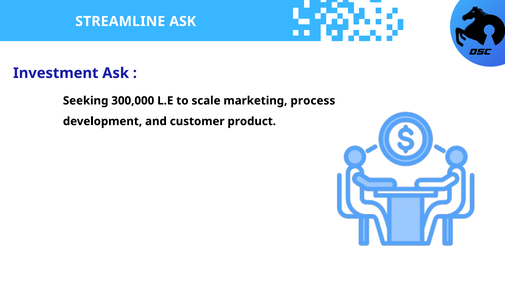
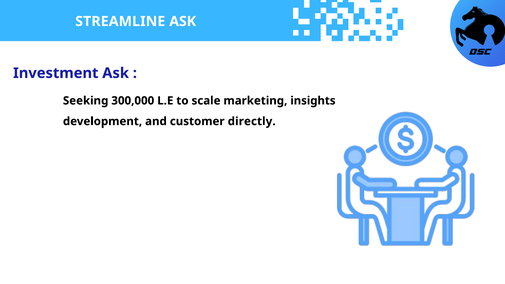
process: process -> insights (313, 101)
product: product -> directly (252, 121)
